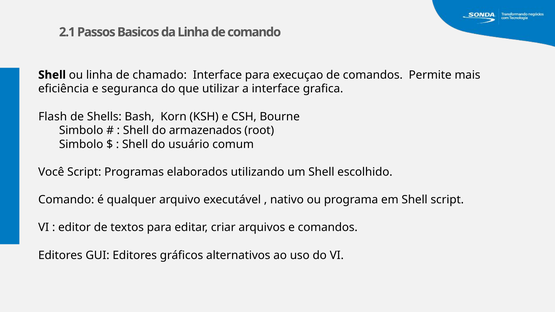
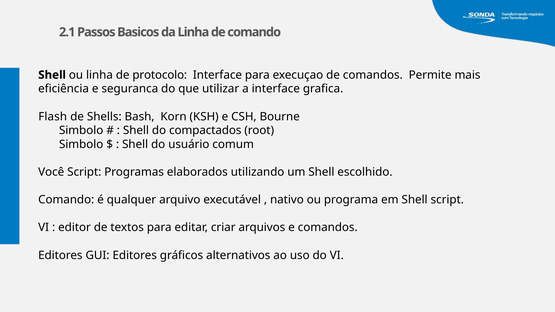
chamado: chamado -> protocolo (160, 75)
armazenados: armazenados -> compactados (205, 130)
